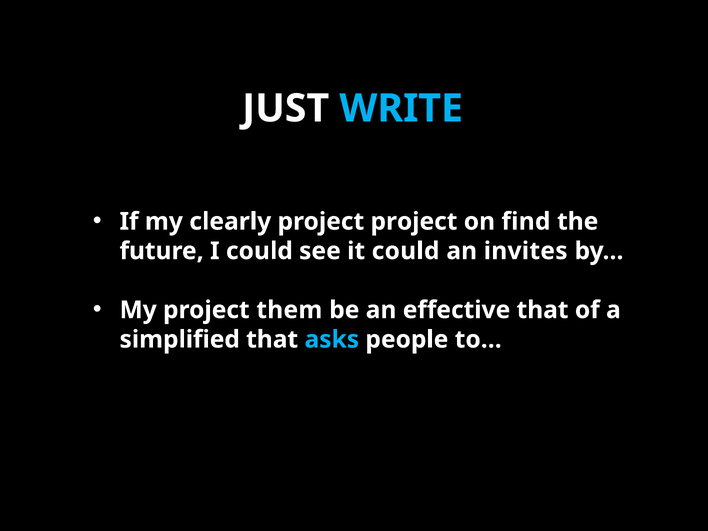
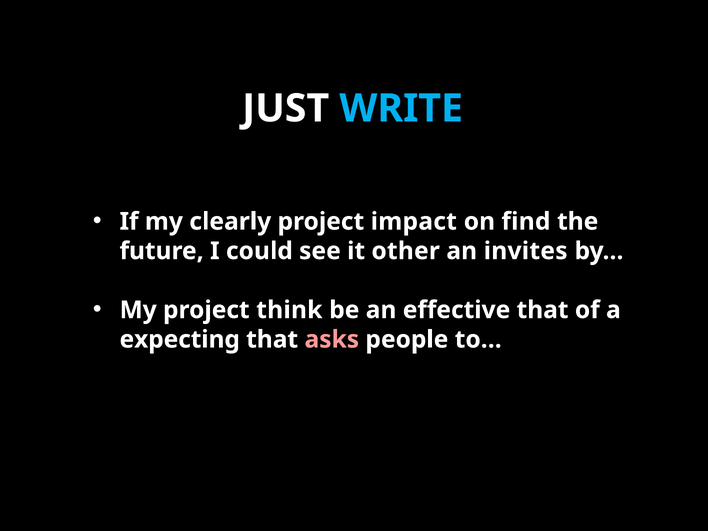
project project: project -> impact (414, 222)
it could: could -> other (406, 251)
them: them -> think (289, 310)
simplified: simplified -> expecting (180, 340)
asks colour: light blue -> pink (332, 340)
